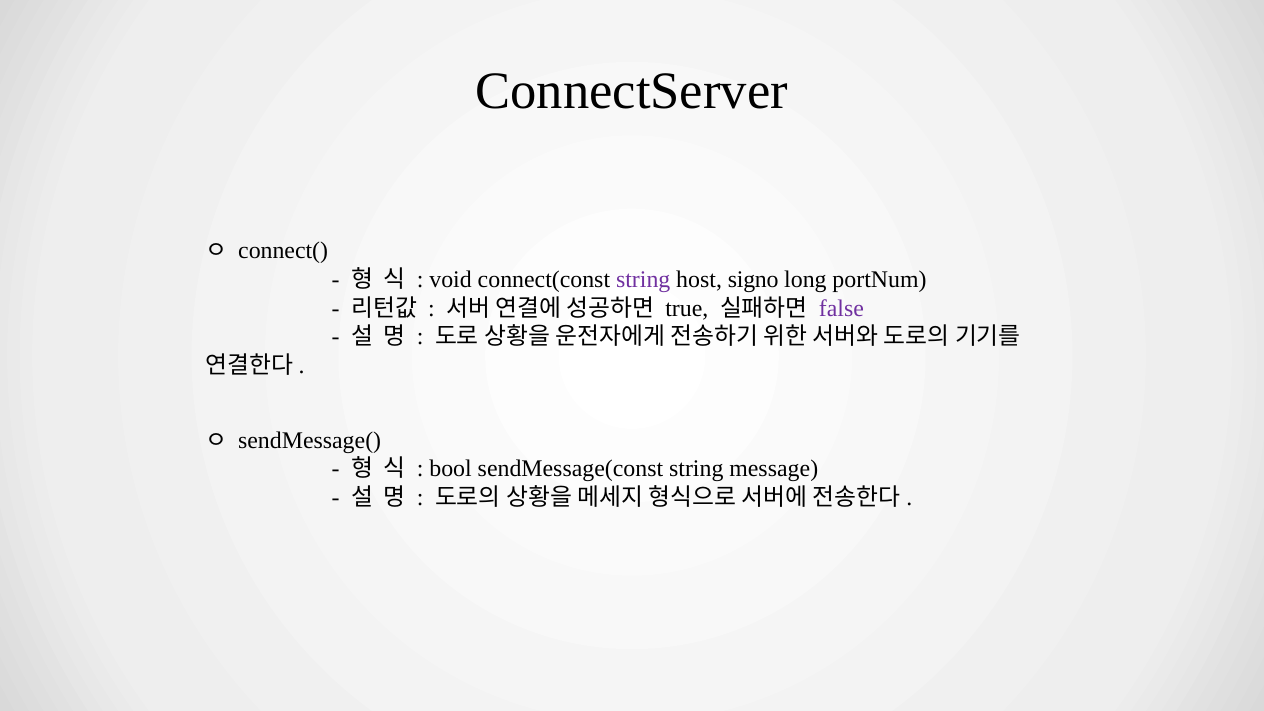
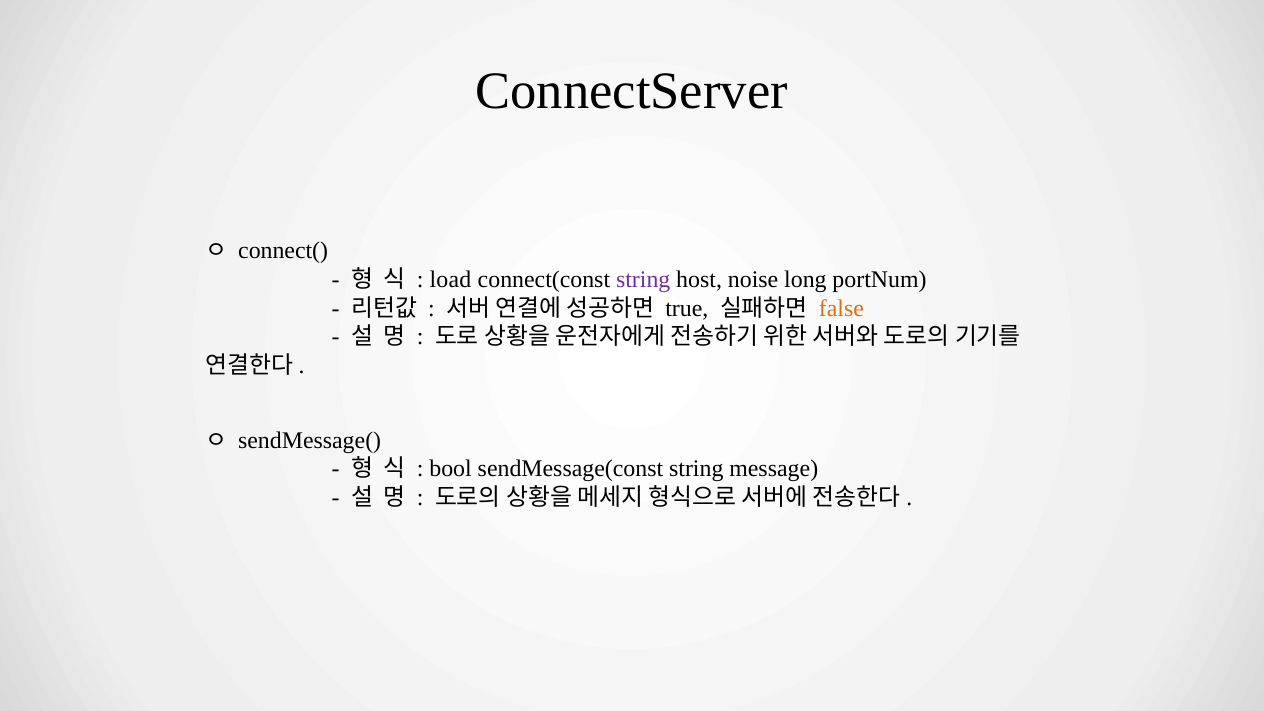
void: void -> load (450, 280)
signo: signo -> noise (753, 280)
false colour: purple -> orange (841, 308)
